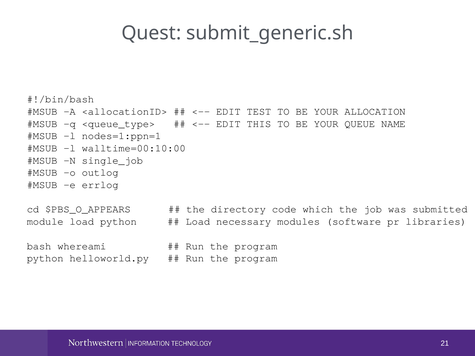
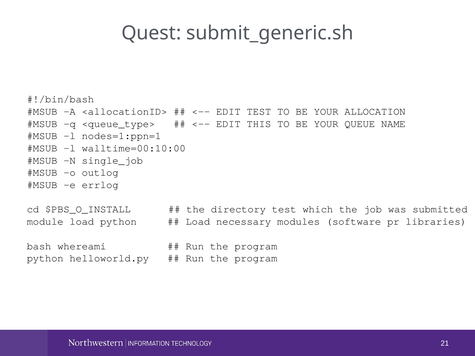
$PBS_O_APPEARS: $PBS_O_APPEARS -> $PBS_O_INSTALL (88, 209)
directory code: code -> test (284, 209)
